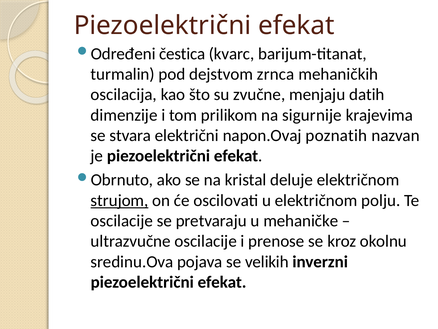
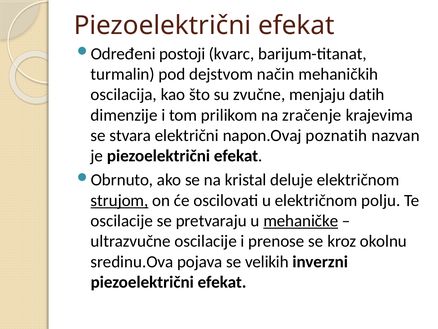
čestica: čestica -> postoji (182, 54)
zrnca: zrnca -> način (276, 74)
sigurnije: sigurnije -> zračenje (312, 115)
mehaničke underline: none -> present (301, 221)
